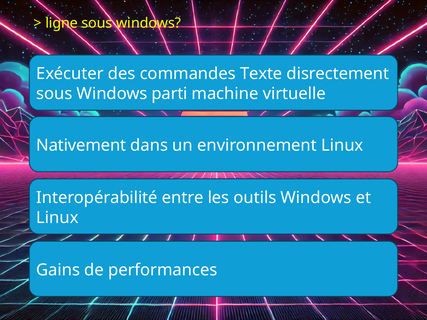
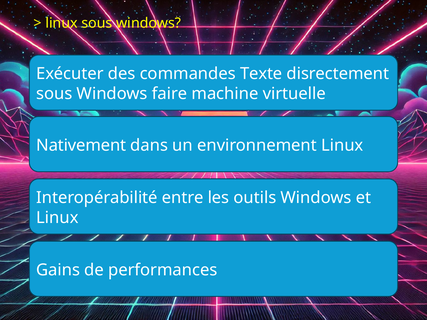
ligne: ligne -> linux (62, 23)
parti: parti -> faire (170, 94)
